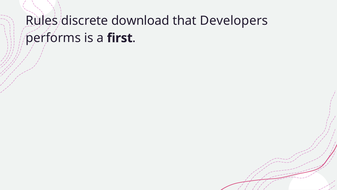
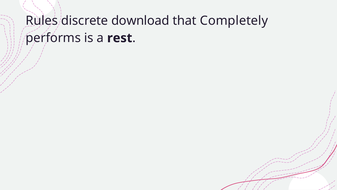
Developers: Developers -> Completely (234, 21)
first: first -> rest (120, 38)
